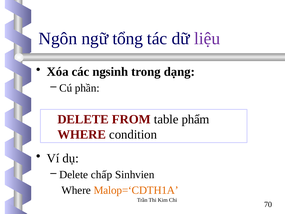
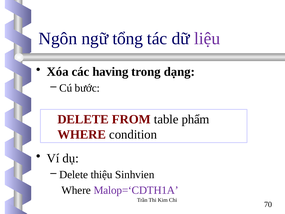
ngsinh: ngsinh -> having (110, 72)
phần: phần -> bước (87, 88)
chấp: chấp -> thiệu (102, 175)
Malop=‘CDTH1A colour: orange -> purple (136, 190)
